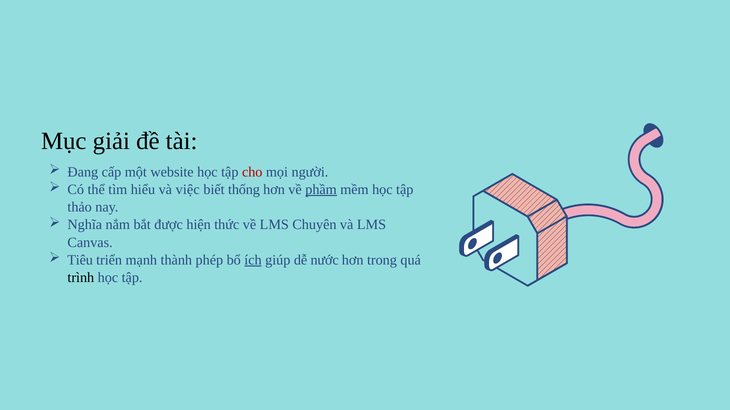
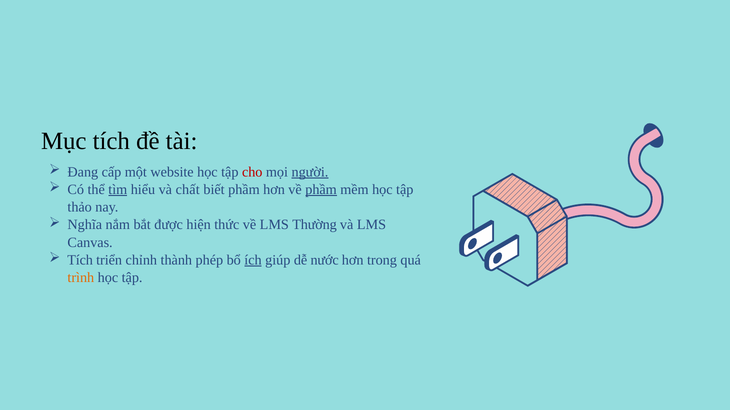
Mục giải: giải -> tích (111, 141)
người underline: none -> present (310, 172)
tìm underline: none -> present (118, 190)
việc: việc -> chất (188, 190)
biết thống: thống -> phầm (244, 190)
Chuyên: Chuyên -> Thường (315, 225)
Tiêu: Tiêu -> Tích (80, 260)
mạnh: mạnh -> chỉnh (141, 260)
trình colour: black -> orange (81, 278)
